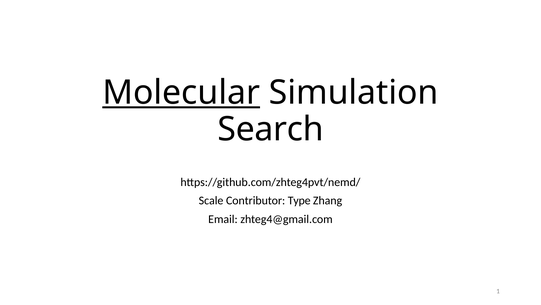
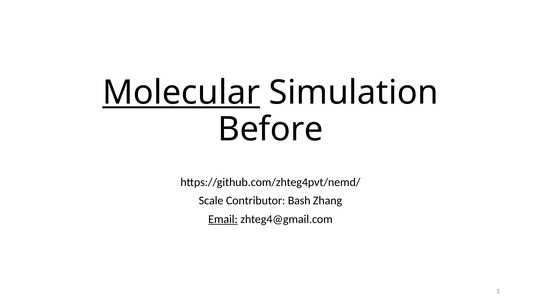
Search: Search -> Before (271, 129)
Type: Type -> Bash (299, 200)
Email underline: none -> present (223, 219)
